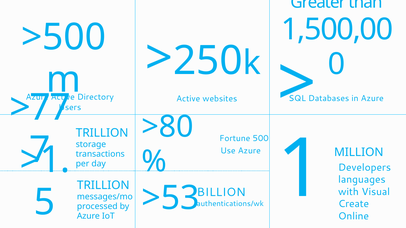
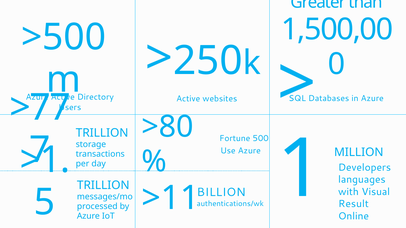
>53: >53 -> >11 (170, 198)
Create: Create -> Result (354, 204)
